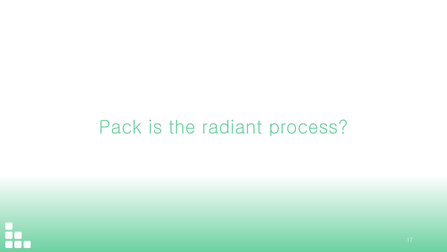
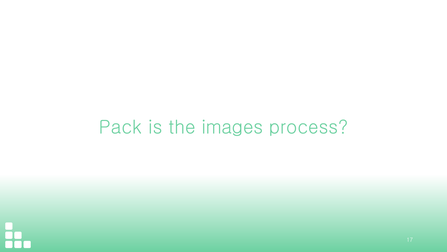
radiant: radiant -> images (232, 127)
